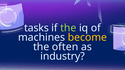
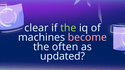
tasks: tasks -> clear (36, 28)
become colour: yellow -> pink (87, 38)
industry: industry -> updated (63, 56)
